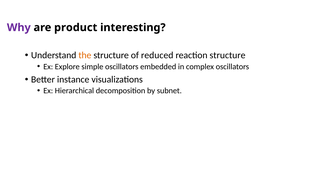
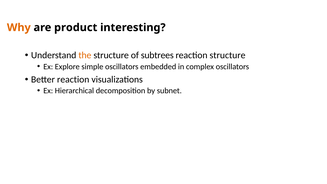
Why colour: purple -> orange (19, 27)
reduced: reduced -> subtrees (157, 55)
Better instance: instance -> reaction (73, 79)
